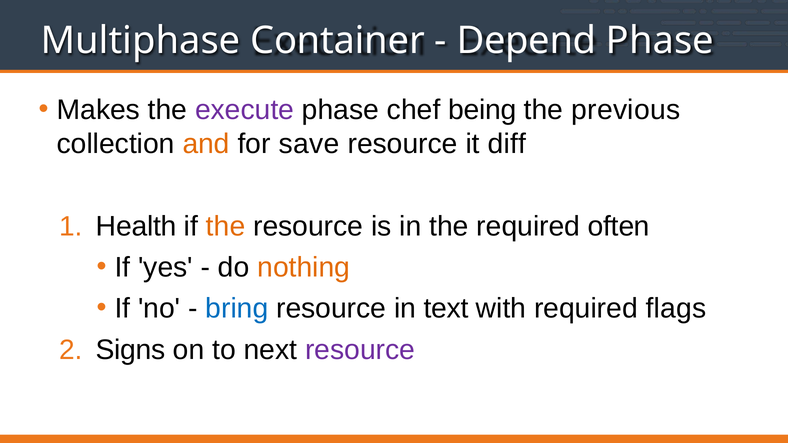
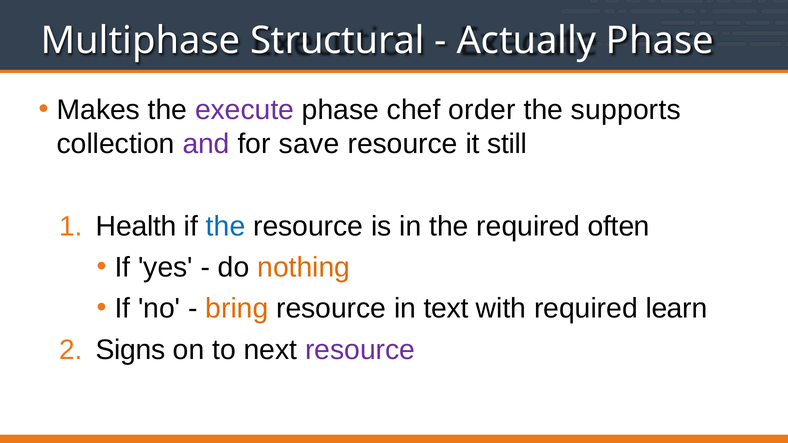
Container: Container -> Structural (338, 41)
Depend: Depend -> Actually (526, 41)
being: being -> order (482, 110)
previous: previous -> supports (626, 110)
and colour: orange -> purple (206, 144)
diff: diff -> still (507, 144)
the colour: orange -> blue (226, 226)
bring colour: blue -> orange (237, 309)
flags: flags -> learn (676, 309)
